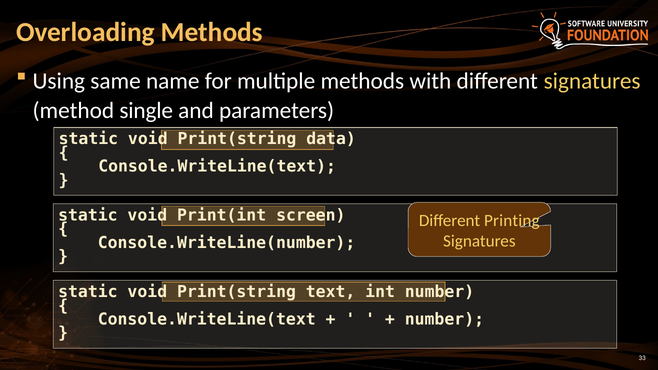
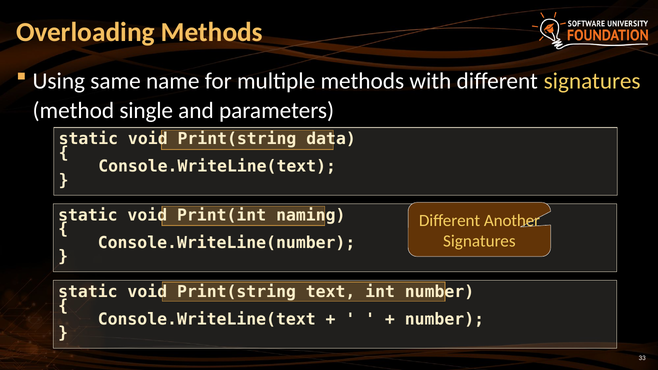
screen: screen -> naming (311, 215)
Printing: Printing -> Another (512, 220)
